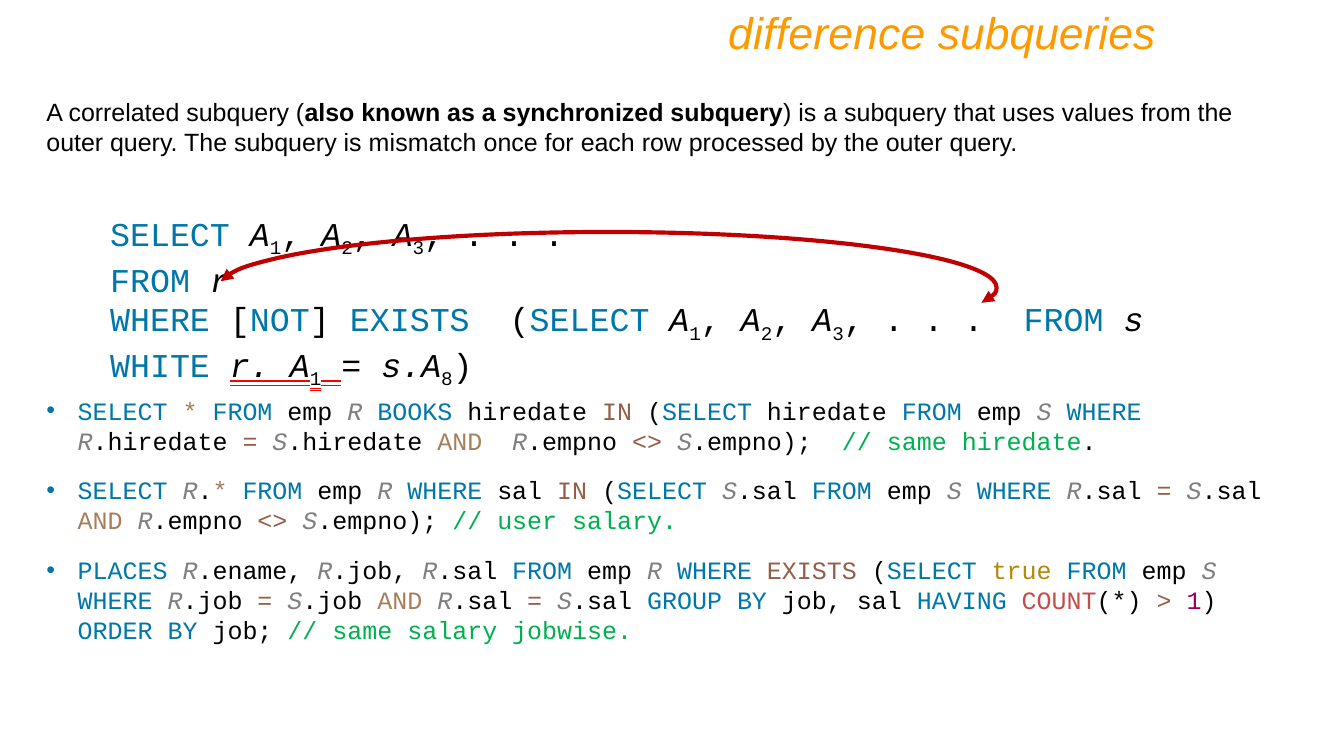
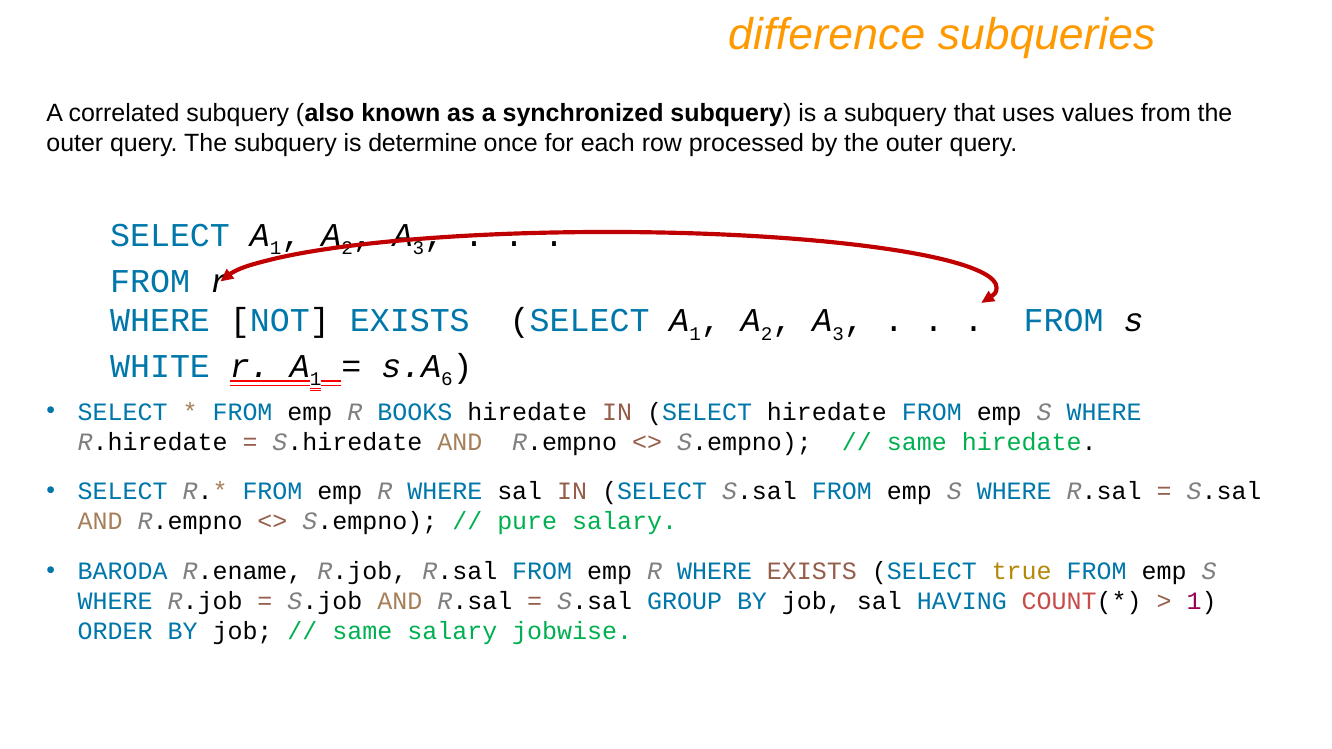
mismatch: mismatch -> determine (423, 143)
8: 8 -> 6 (447, 380)
user: user -> pure (527, 522)
PLACES: PLACES -> BARODA (123, 572)
